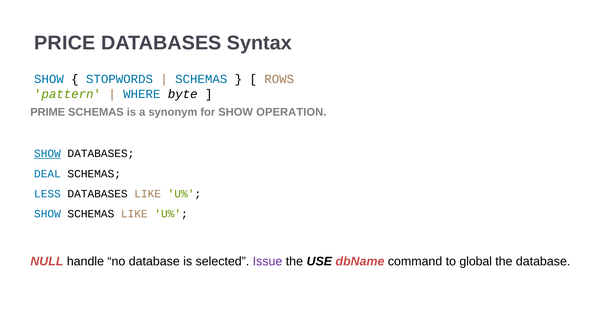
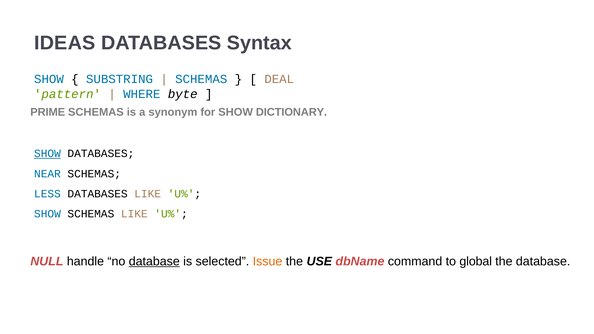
PRICE: PRICE -> IDEAS (65, 43)
STOPWORDS: STOPWORDS -> SUBSTRING (120, 79)
ROWS: ROWS -> DEAL (279, 79)
OPERATION: OPERATION -> DICTIONARY (291, 112)
DEAL: DEAL -> NEAR (47, 174)
database underline: none -> present (154, 261)
Issue colour: purple -> orange (268, 261)
